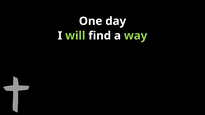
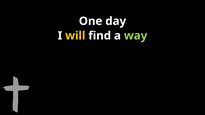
will colour: light green -> yellow (75, 36)
